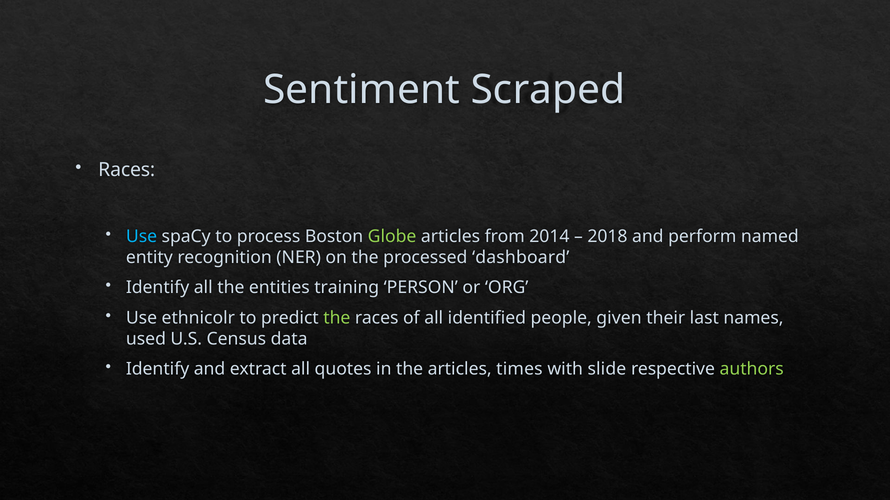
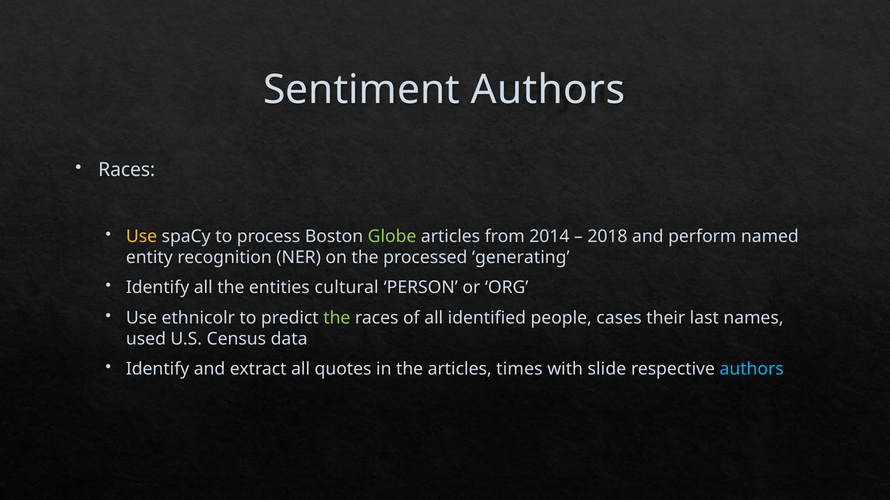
Sentiment Scraped: Scraped -> Authors (548, 90)
Use colour: light blue -> yellow (142, 237)
dashboard: dashboard -> generating (521, 258)
training: training -> cultural (347, 288)
given: given -> cases (619, 318)
authors colour: light green -> light blue (752, 370)
